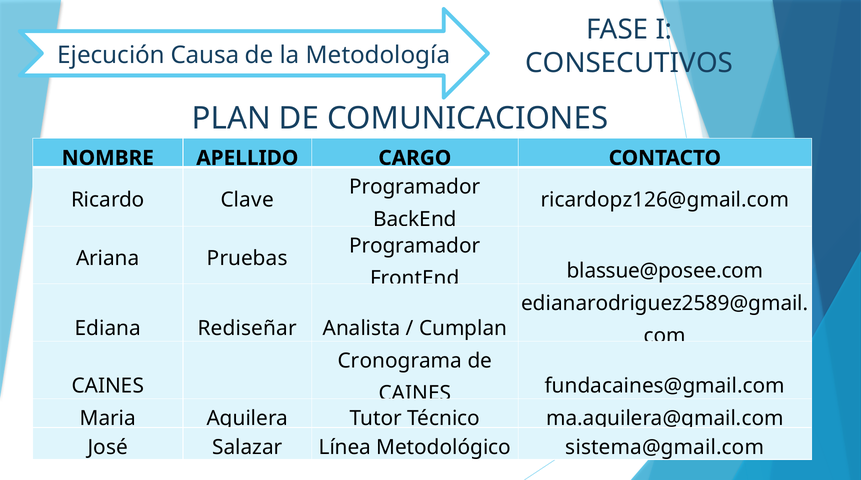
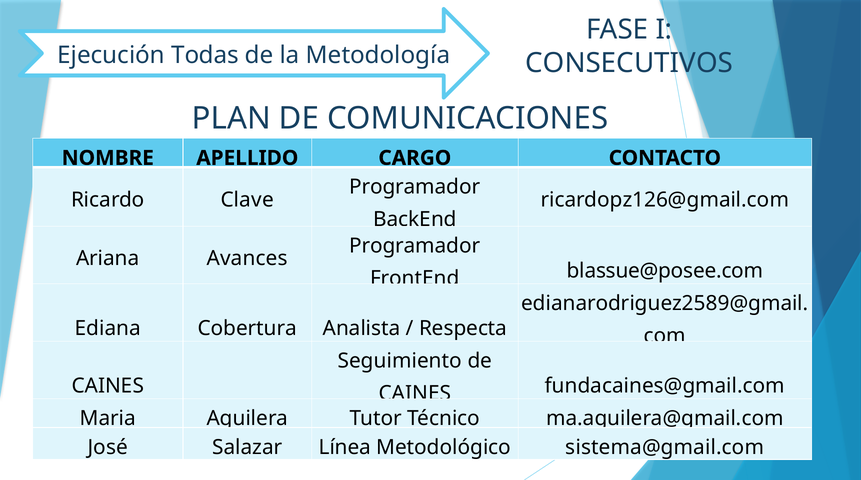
Causa: Causa -> Todas (205, 55)
Pruebas: Pruebas -> Avances (247, 258)
Rediseñar: Rediseñar -> Cobertura (247, 328)
Cumplan: Cumplan -> Respecta (463, 328)
Cronograma: Cronograma -> Seguimiento (400, 361)
